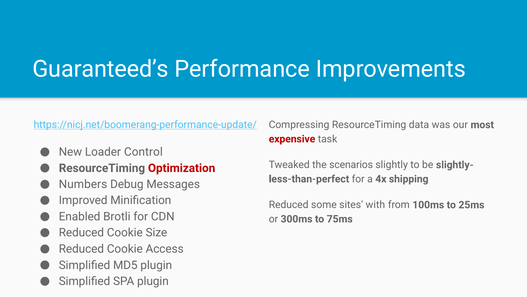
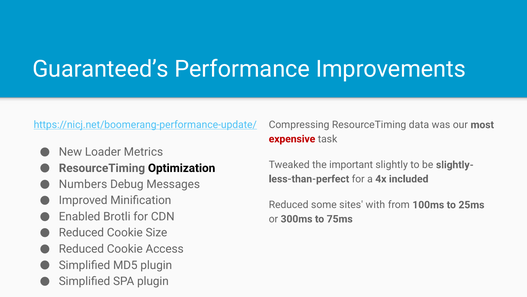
Control: Control -> Metrics (143, 152)
scenarios: scenarios -> important (351, 165)
Optimization colour: red -> black (182, 168)
shipping: shipping -> included (409, 179)
